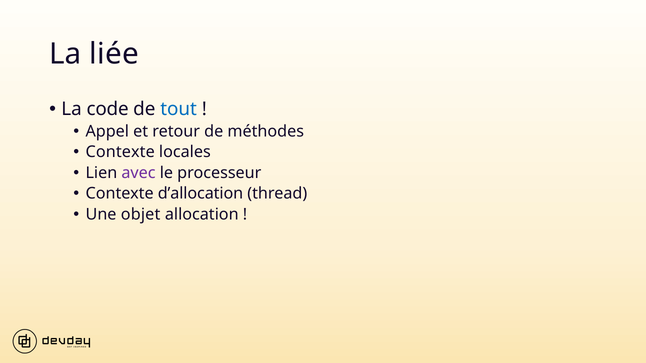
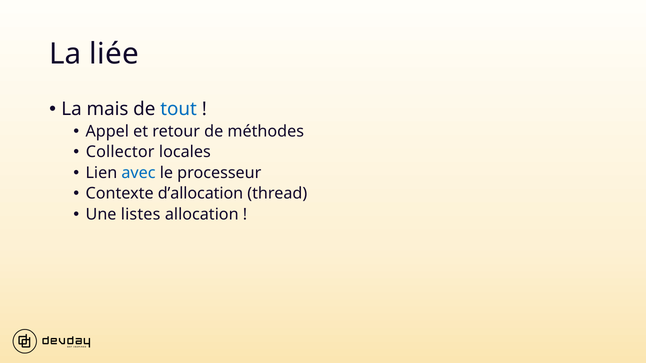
code: code -> mais (108, 109)
Contexte: Contexte -> Collector (120, 152)
avec colour: purple -> blue (138, 173)
objet: objet -> listes (141, 215)
